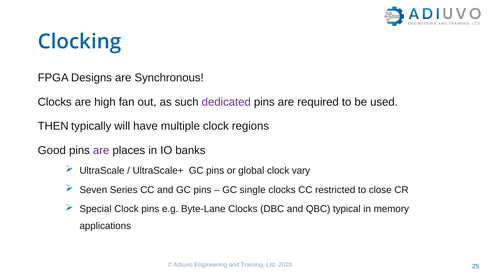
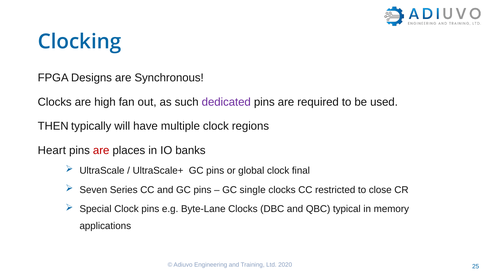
Good: Good -> Heart (52, 150)
are colour: purple -> red (101, 150)
vary: vary -> final (301, 170)
